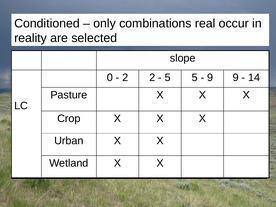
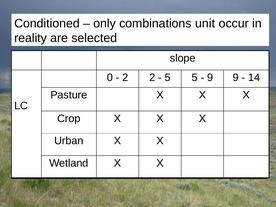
real: real -> unit (205, 23)
